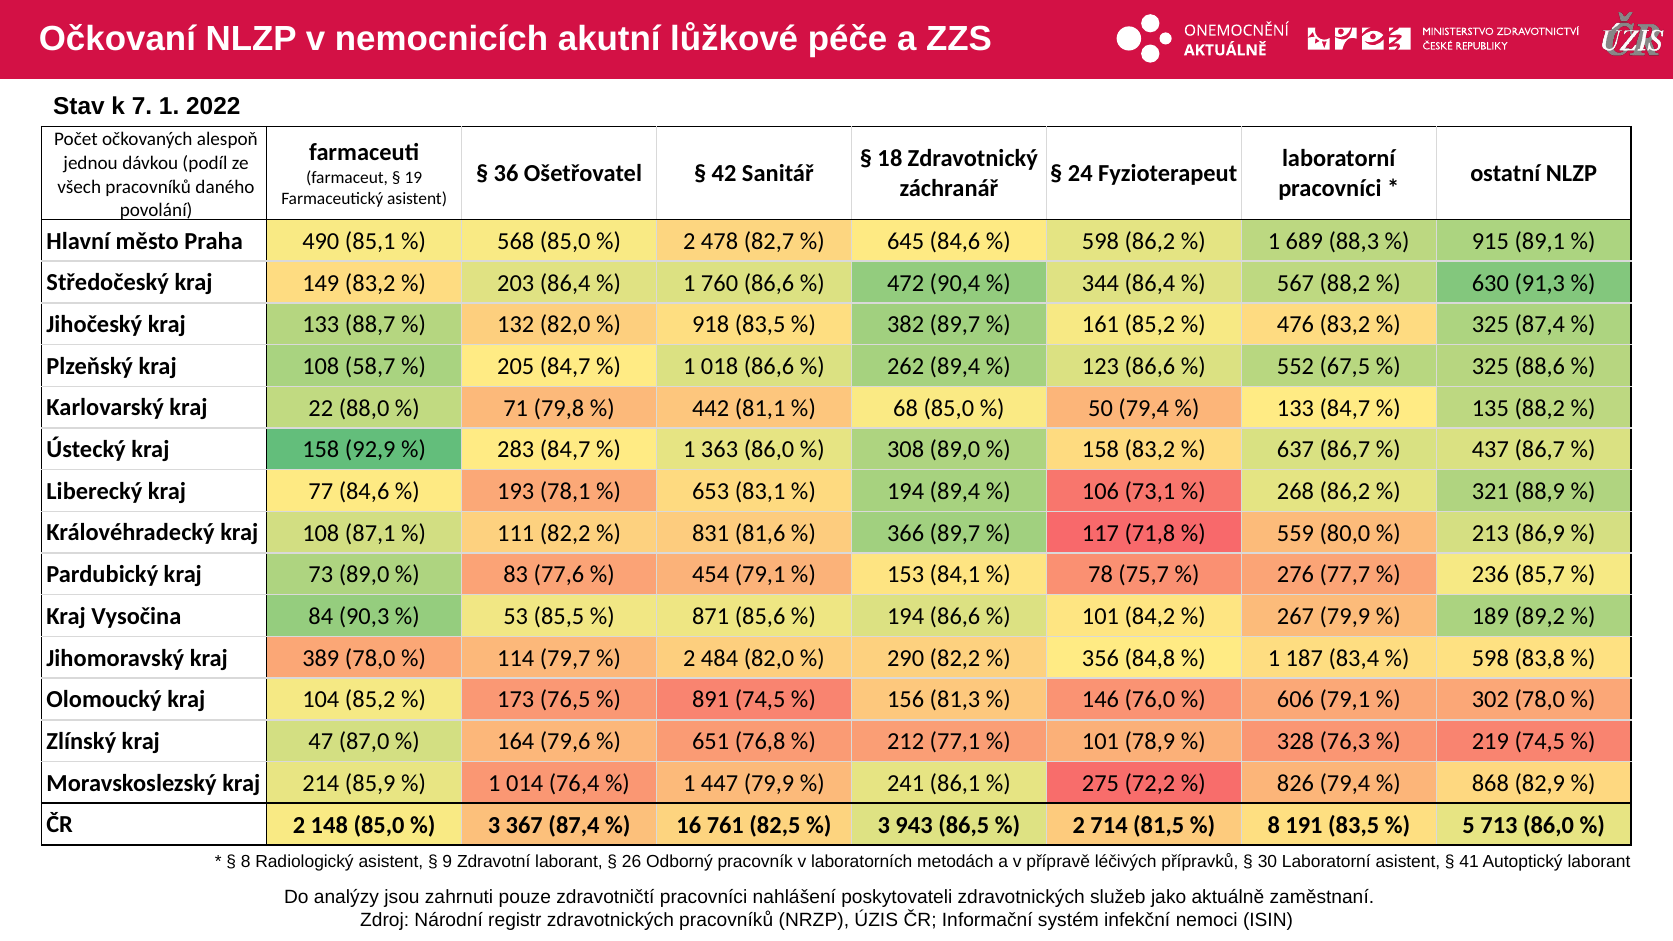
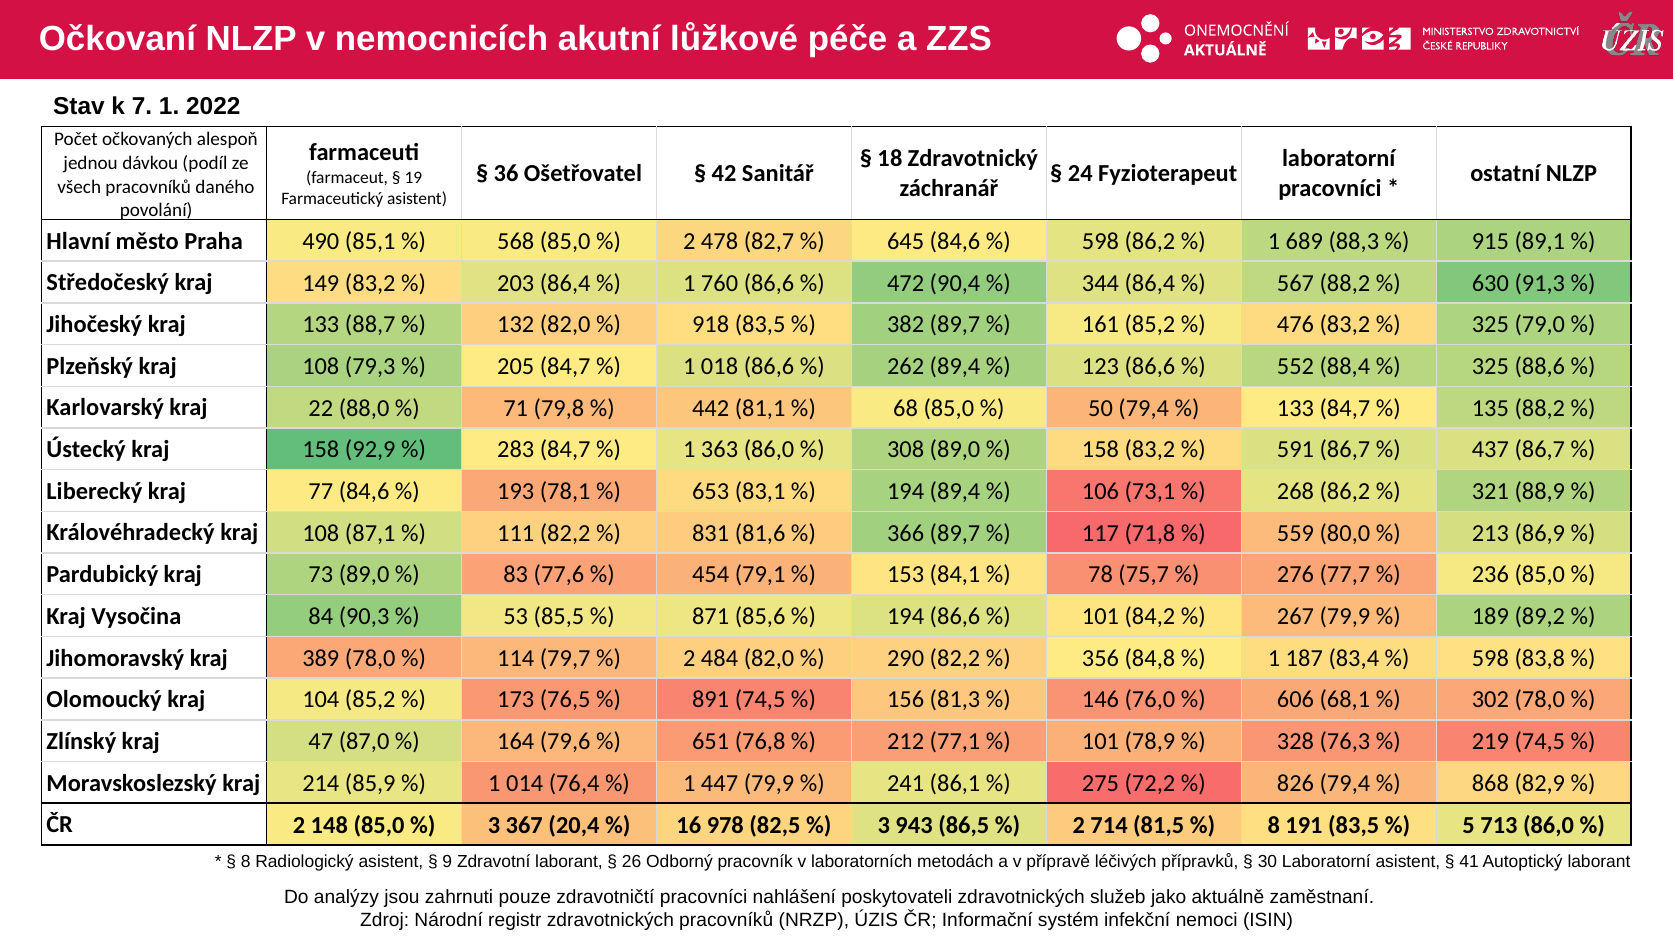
325 87,4: 87,4 -> 79,0 (1540, 325)
58,7: 58,7 -> 79,3 (370, 366)
67,5: 67,5 -> 88,4 (1345, 366)
637: 637 -> 591 (1295, 450)
236 85,7: 85,7 -> 85,0 (1540, 575)
606 79,1: 79,1 -> 68,1 (1345, 700)
367 87,4: 87,4 -> 20,4 (574, 825)
761: 761 -> 978 (725, 825)
